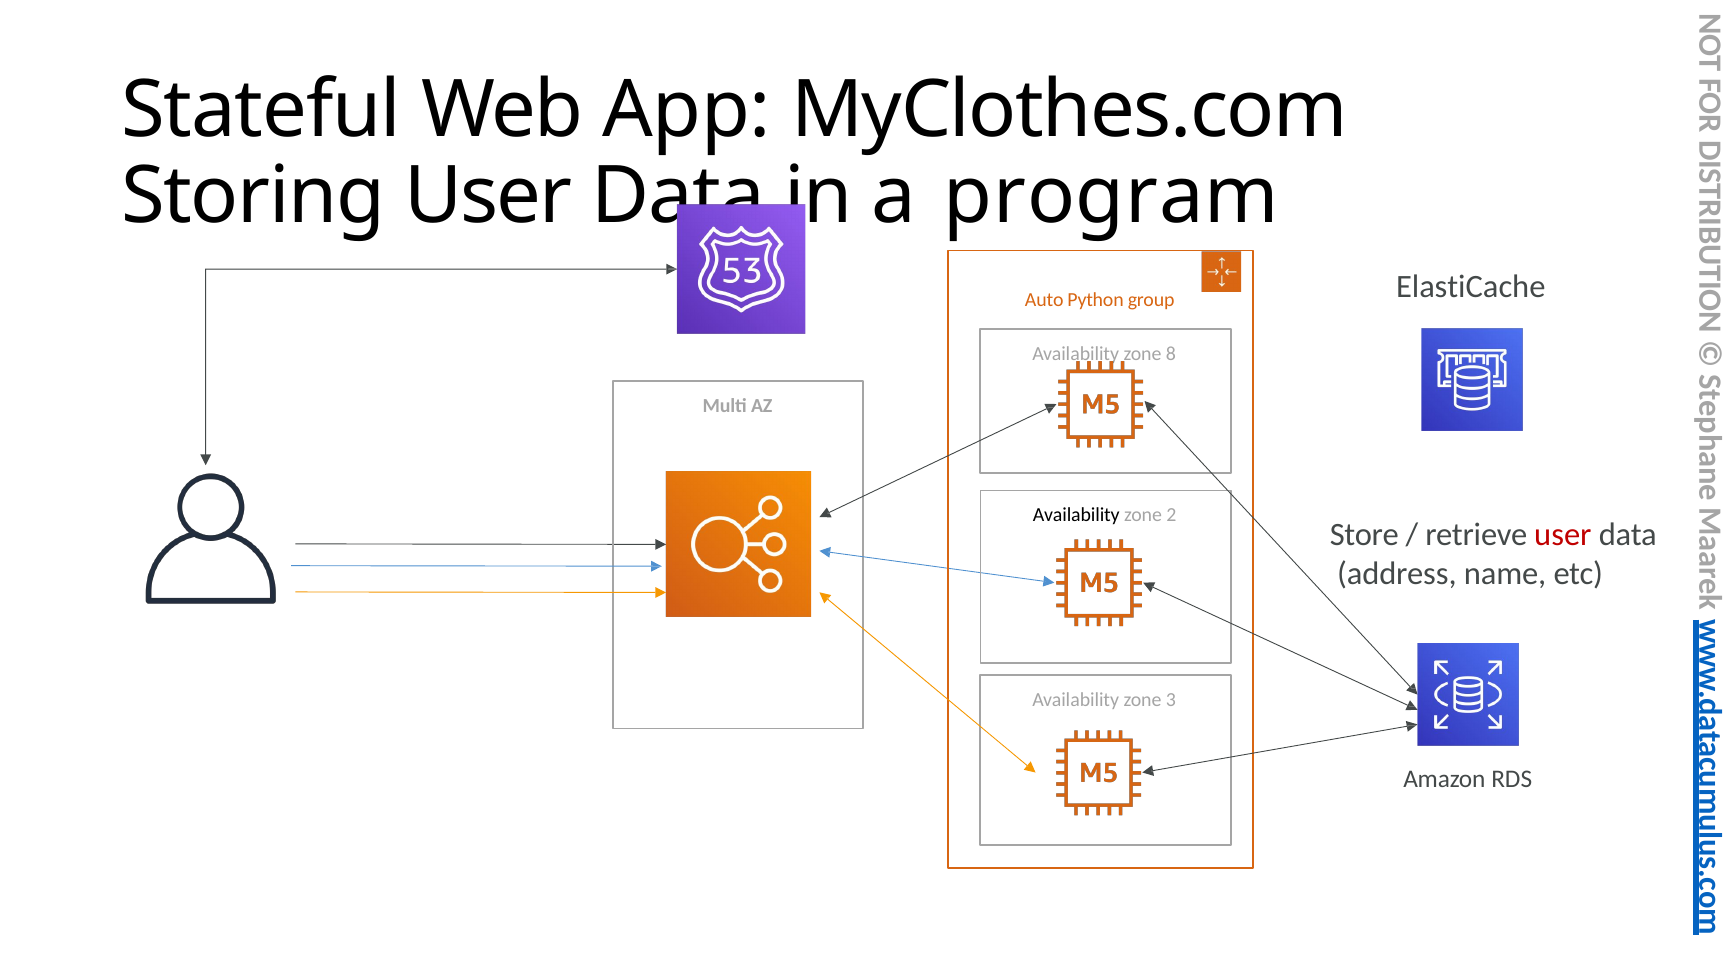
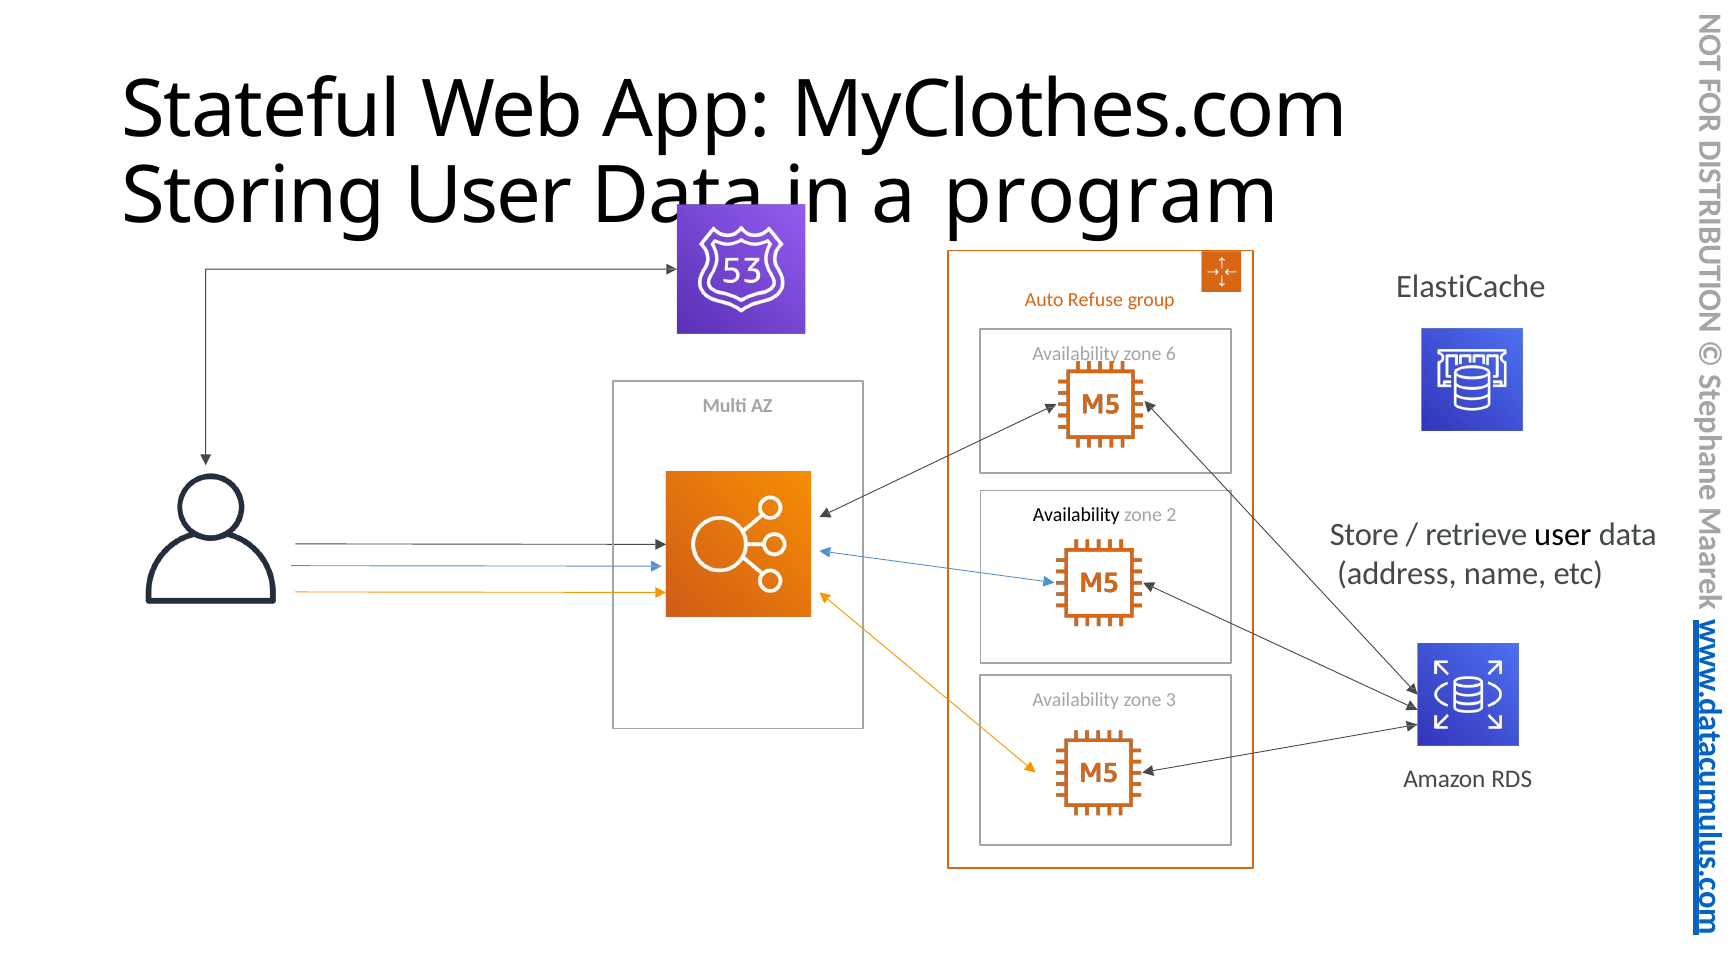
Python: Python -> Refuse (1095, 299)
8: 8 -> 6 (1171, 354)
user colour: red -> black (1563, 535)
